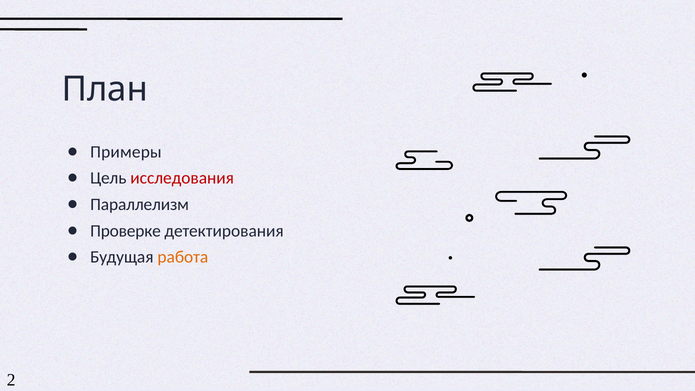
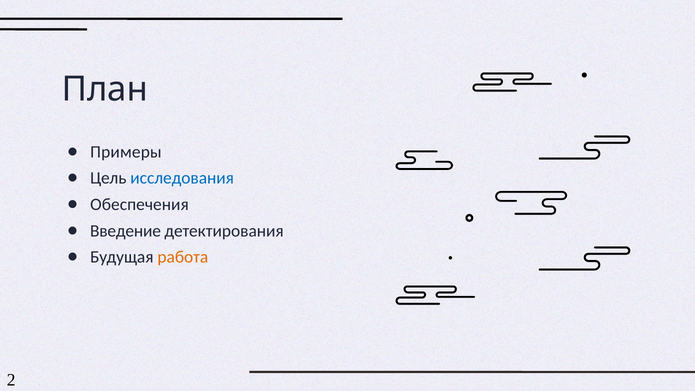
исследования colour: red -> blue (182, 178)
Параллелизм: Параллелизм -> Обеспечения (139, 204)
Проверке: Проверке -> Введение (125, 231)
